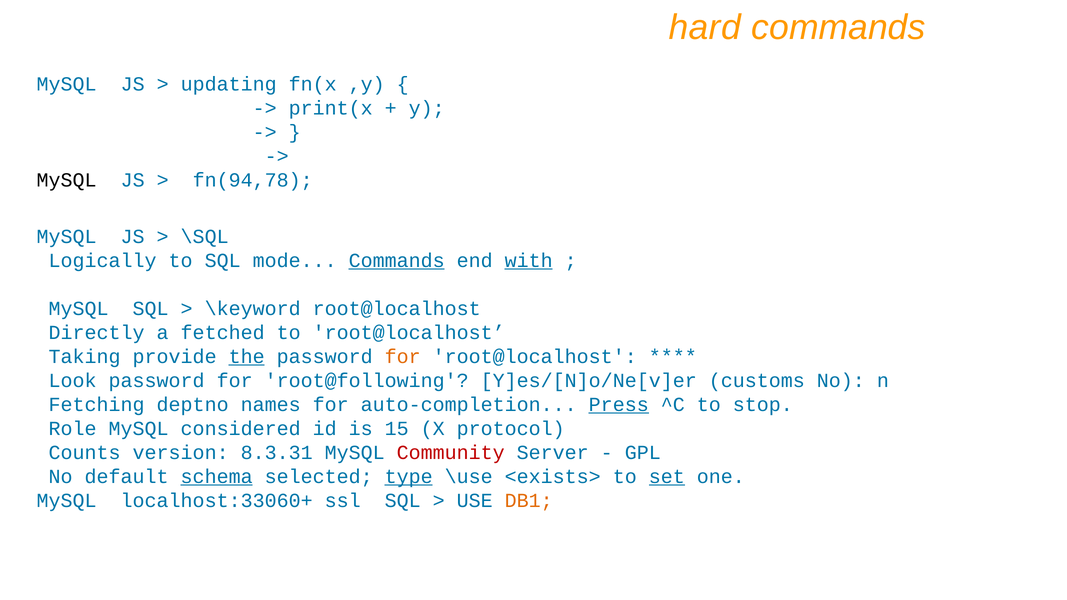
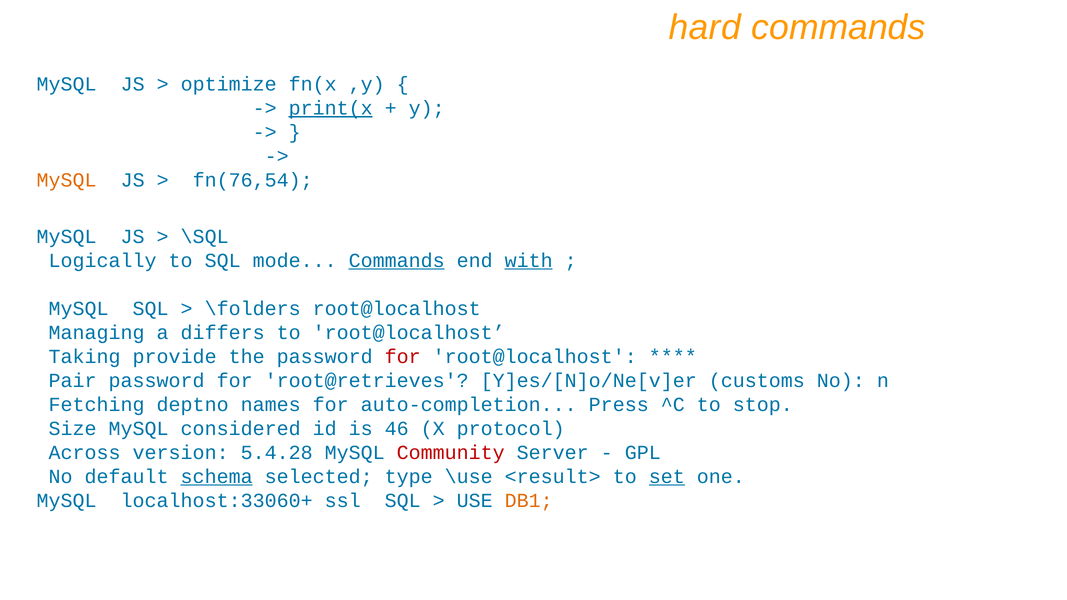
updating: updating -> optimize (229, 84)
print(x underline: none -> present (331, 108)
MySQL colour: black -> orange (67, 180)
fn(94,78: fn(94,78 -> fn(76,54 (253, 180)
\keyword: \keyword -> \folders (253, 309)
Directly: Directly -> Managing (97, 333)
fetched: fetched -> differs (223, 333)
the underline: present -> none (247, 357)
for colour: orange -> red (403, 357)
Look: Look -> Pair (73, 381)
root@following: root@following -> root@retrieves (367, 381)
Press underline: present -> none (619, 405)
Role: Role -> Size (73, 429)
15: 15 -> 46 (397, 429)
Counts: Counts -> Across (85, 453)
8.3.31: 8.3.31 -> 5.4.28 (277, 453)
type underline: present -> none (409, 477)
<exists>: <exists> -> <result> (553, 477)
